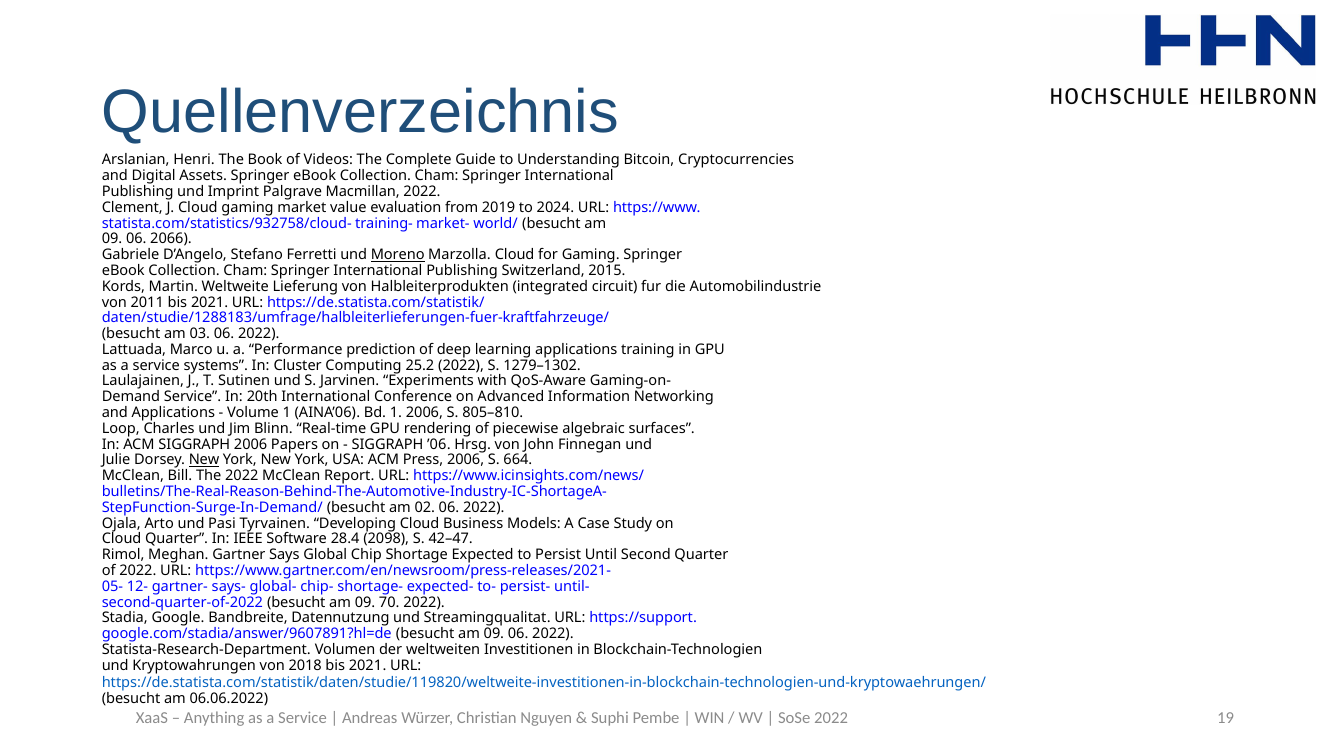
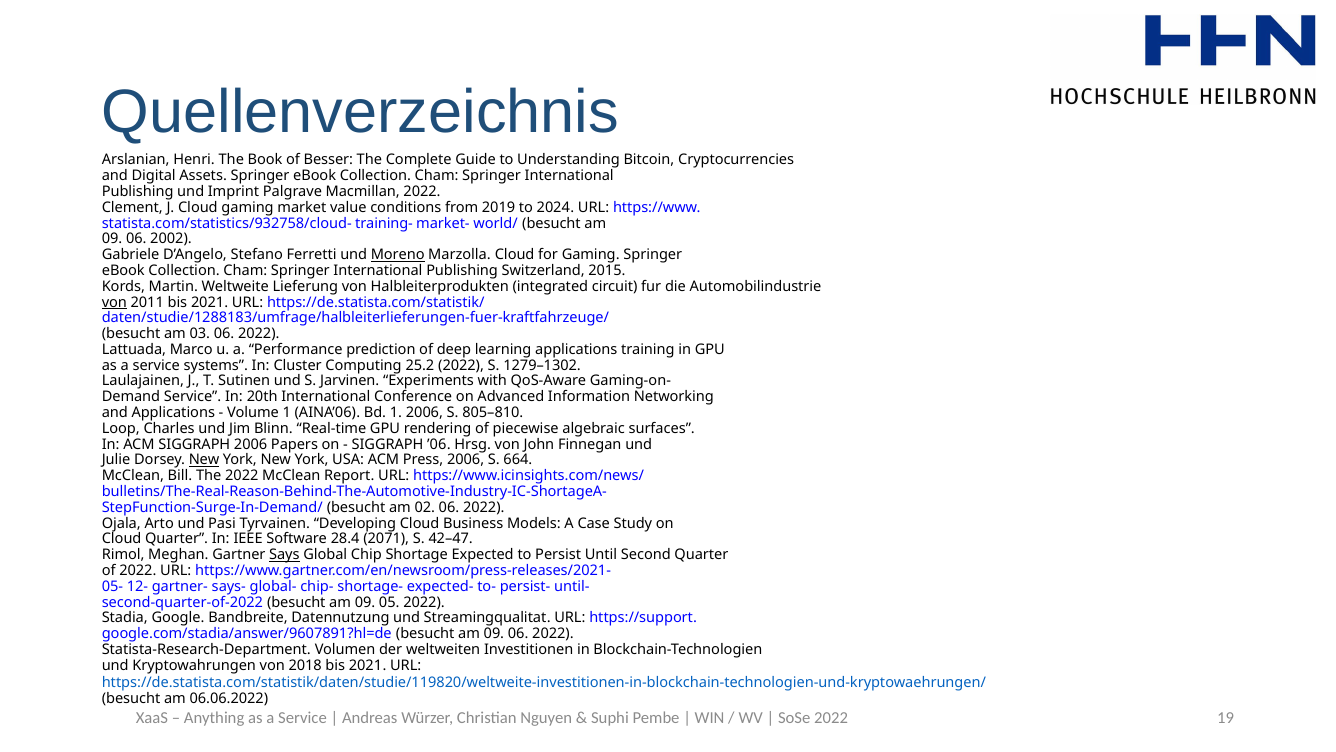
Videos: Videos -> Besser (328, 160)
evaluation: evaluation -> conditions (406, 207)
2066: 2066 -> 2002 (171, 239)
von underline: none -> present (114, 302)
2098: 2098 -> 2071 (386, 539)
Says underline: none -> present (284, 554)
70: 70 -> 05 (389, 602)
